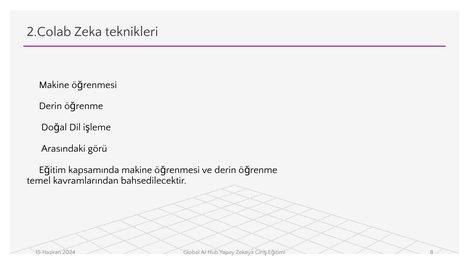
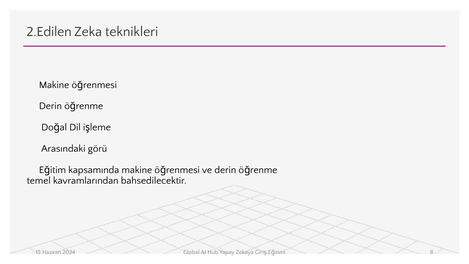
2.Colab: 2.Colab -> 2.Edilen (49, 32)
